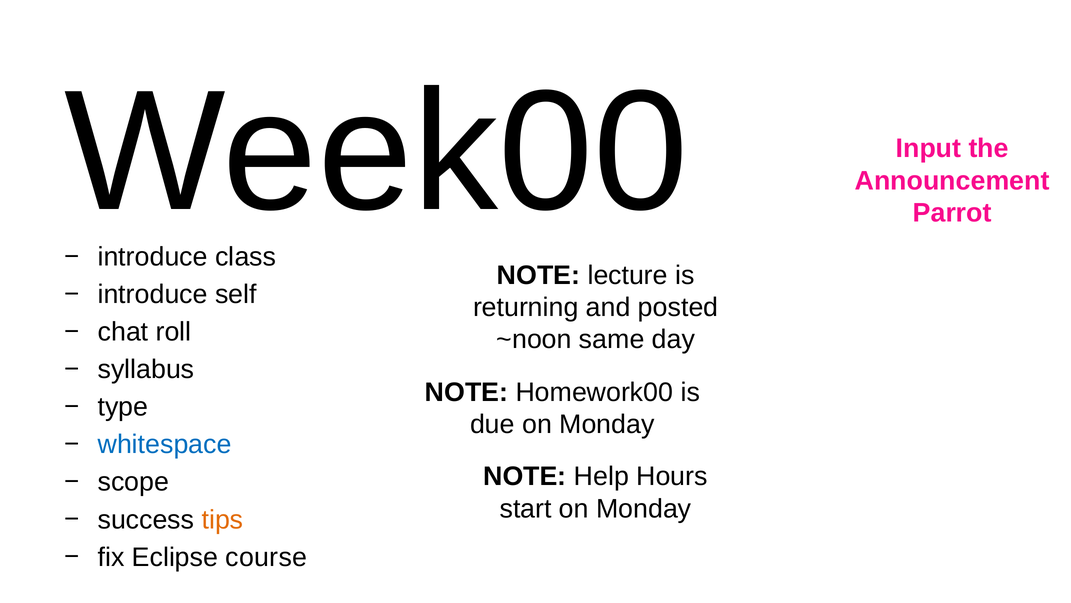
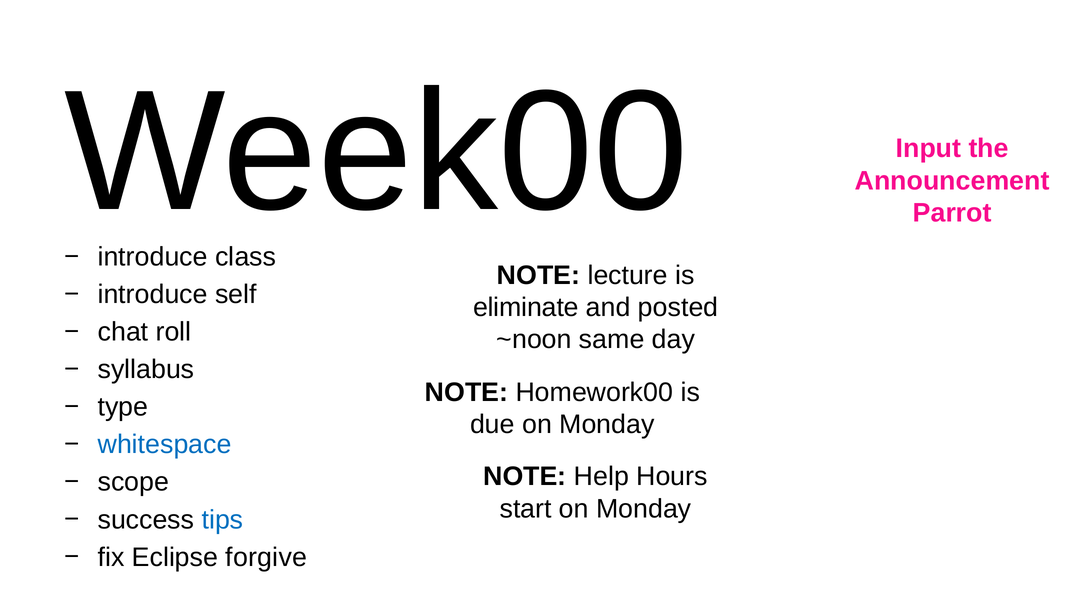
returning: returning -> eliminate (526, 307)
tips colour: orange -> blue (222, 519)
course: course -> forgive (266, 557)
